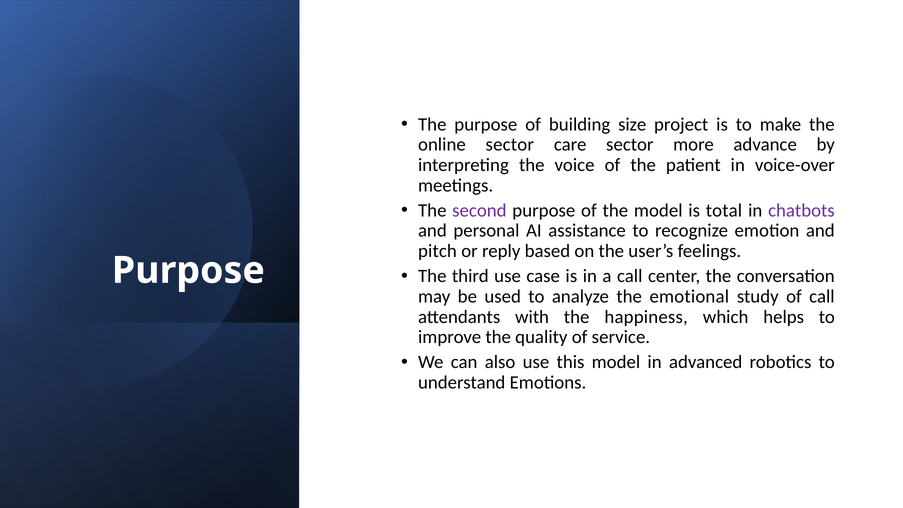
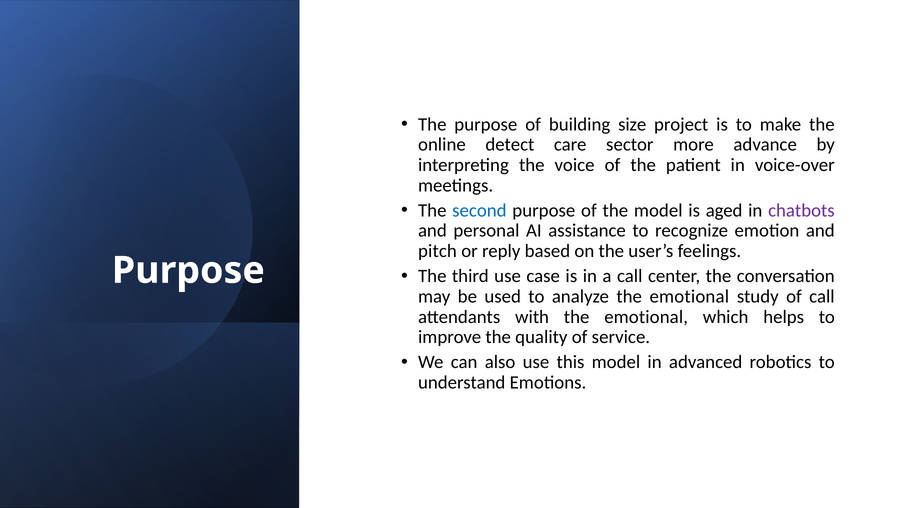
online sector: sector -> detect (510, 145)
second colour: purple -> blue (479, 210)
total: total -> aged (724, 210)
with the happiness: happiness -> emotional (646, 317)
